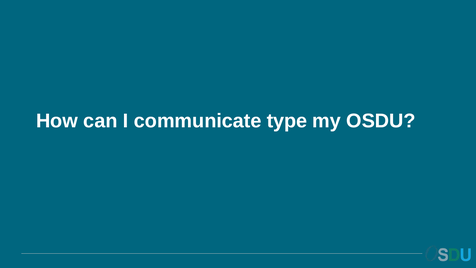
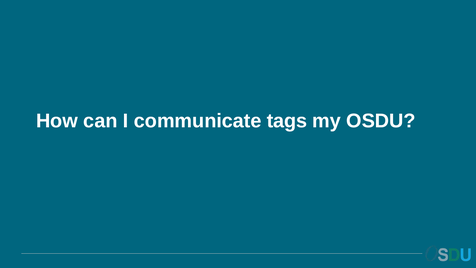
type: type -> tags (287, 121)
